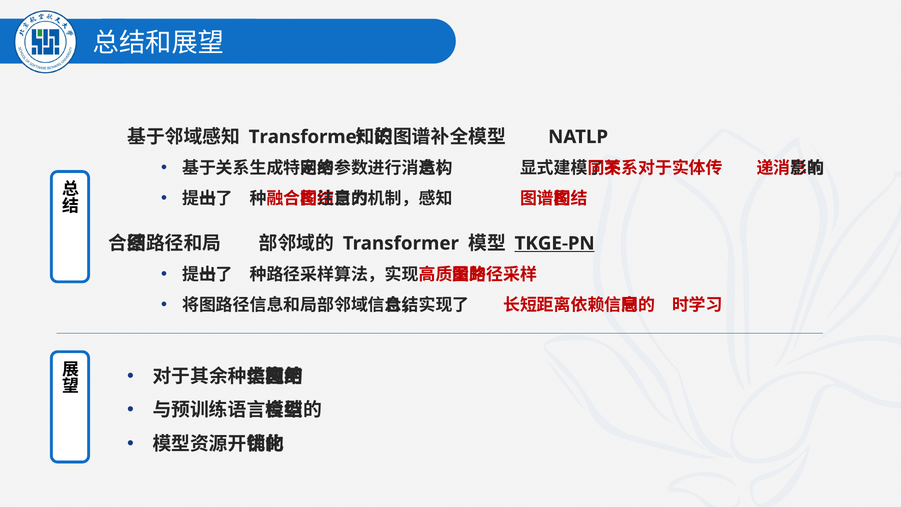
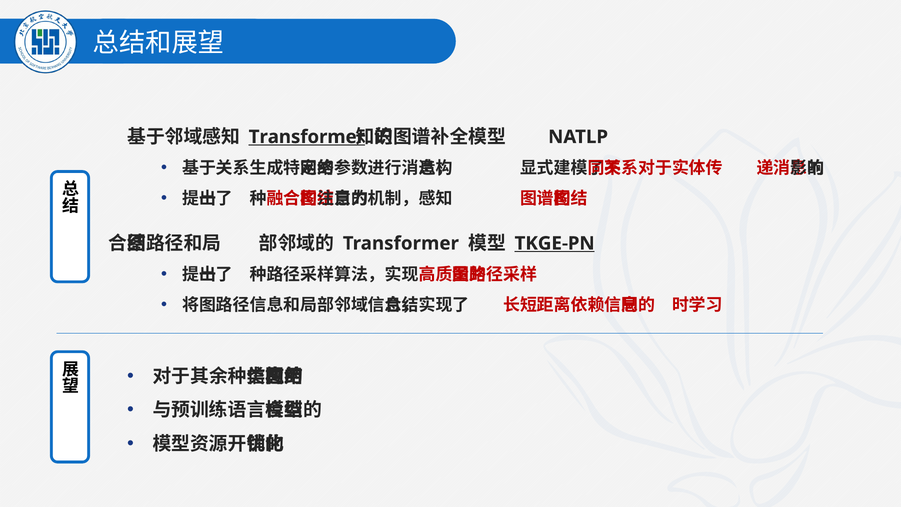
Transformer underline: none -> present (307, 137)
